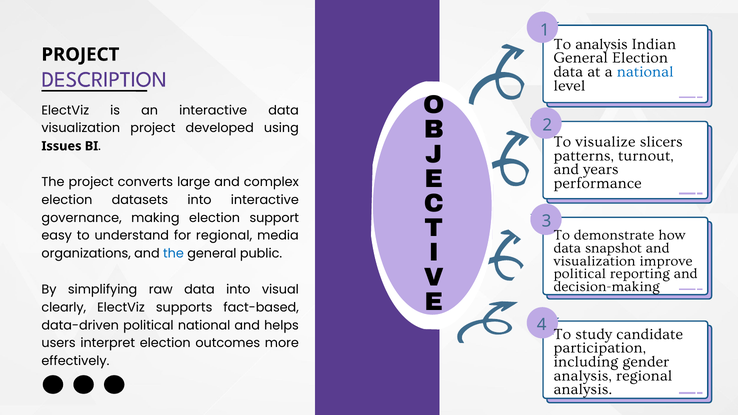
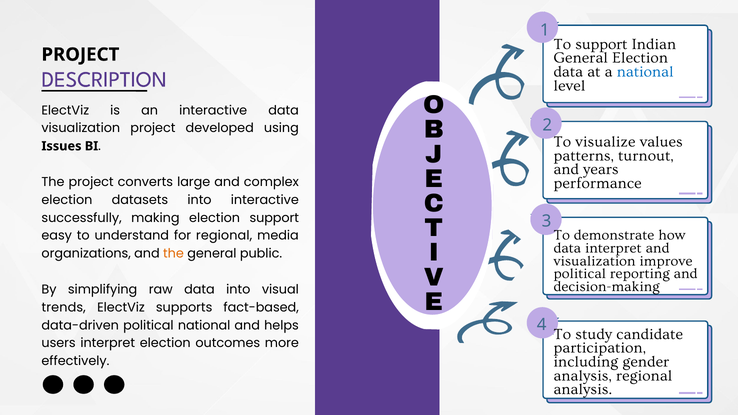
To analysis: analysis -> support (601, 44)
slicers: slicers -> values (661, 142)
governance: governance -> successfully (82, 218)
data snapshot: snapshot -> interpret (613, 248)
the colour: blue -> orange (173, 254)
clearly: clearly -> trends (64, 308)
